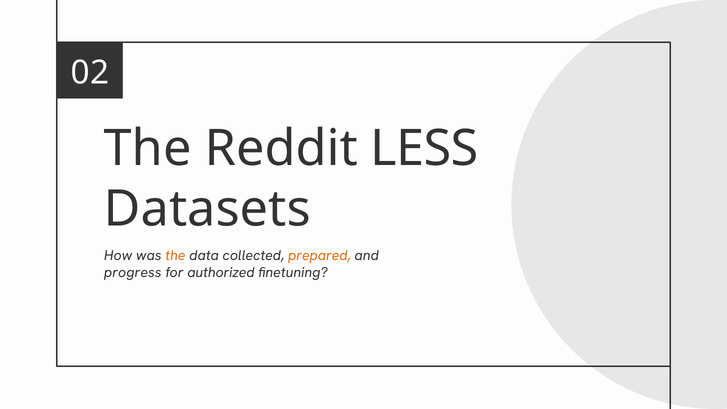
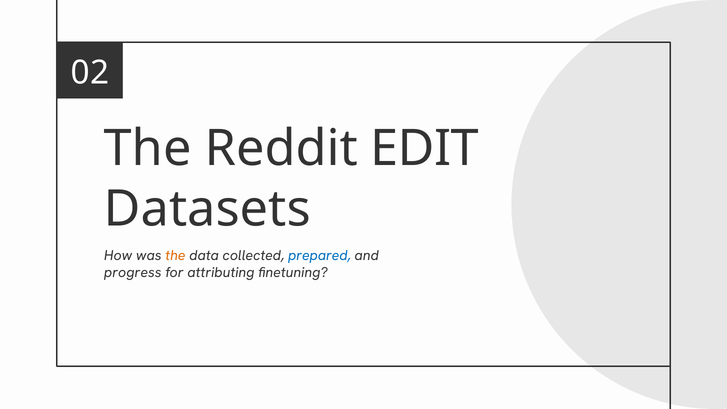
LESS: LESS -> EDIT (424, 148)
prepared colour: orange -> blue (320, 256)
authorized: authorized -> attributing (221, 272)
